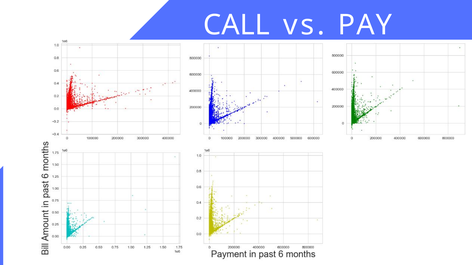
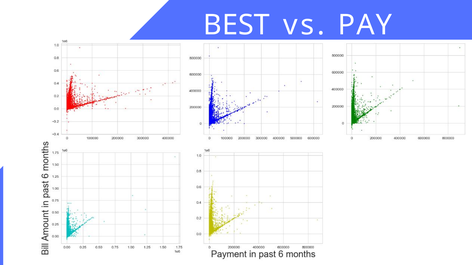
CALL: CALL -> BEST (237, 25)
